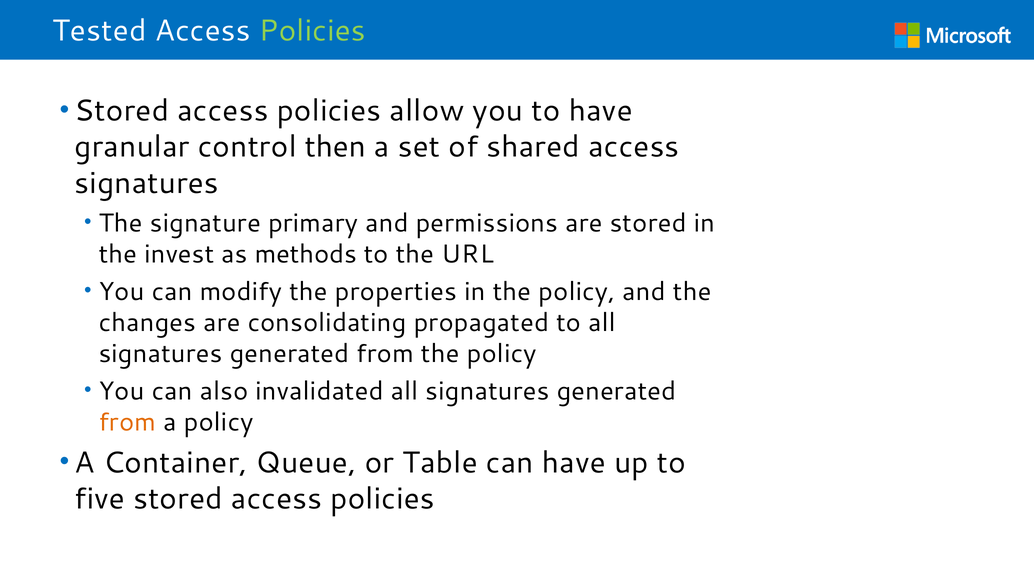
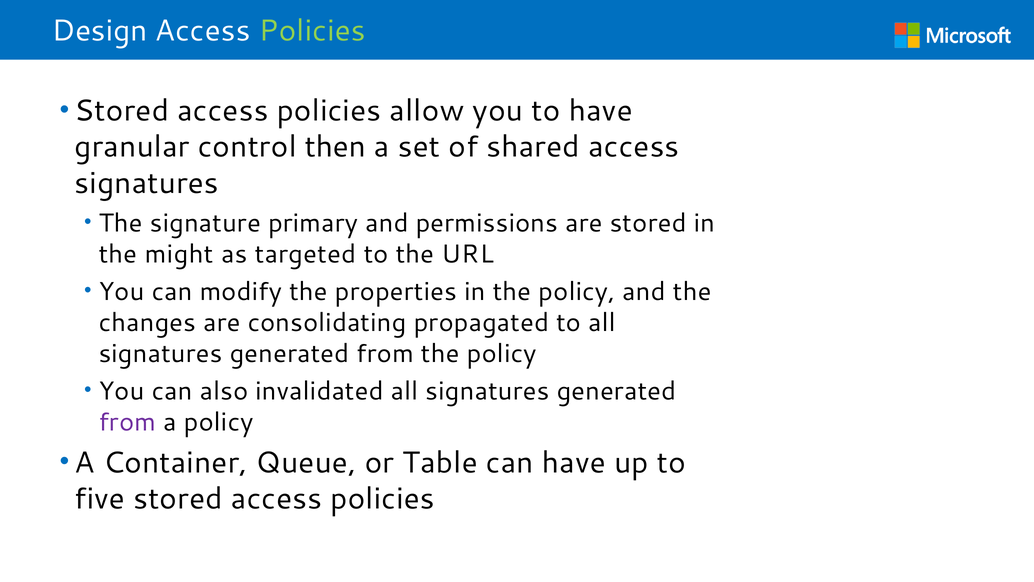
Tested: Tested -> Design (100, 31)
invest: invest -> might (179, 254)
methods: methods -> targeted (306, 254)
from colour: orange -> purple (127, 422)
